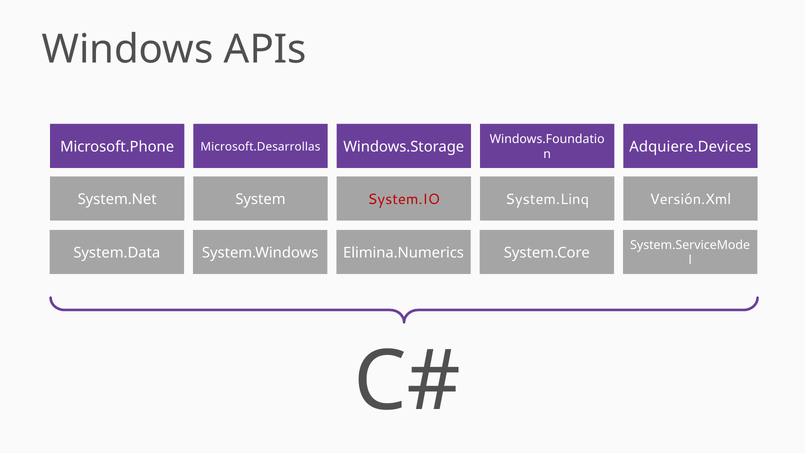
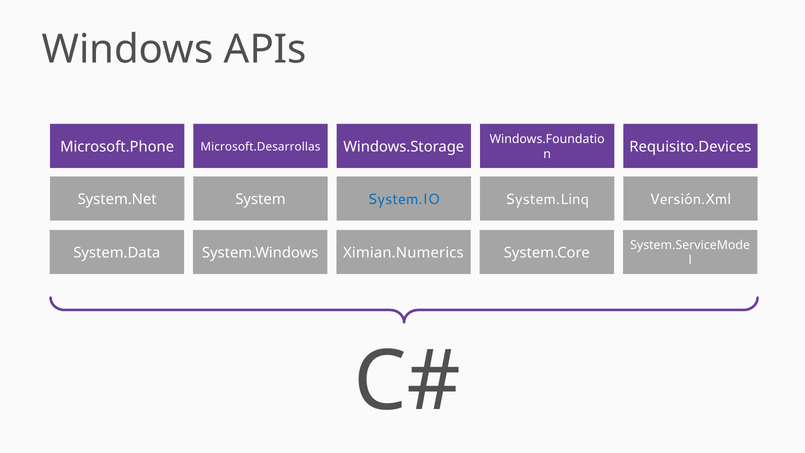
Adquiere.Devices: Adquiere.Devices -> Requisito.Devices (690, 147)
System.IO colour: red -> blue (404, 199)
Elimina.Numerics: Elimina.Numerics -> Ximian.Numerics (403, 253)
